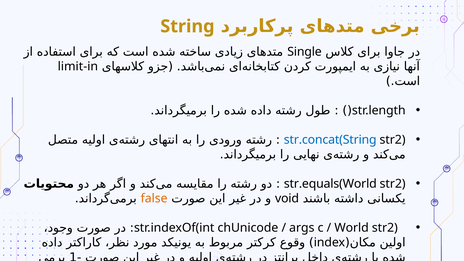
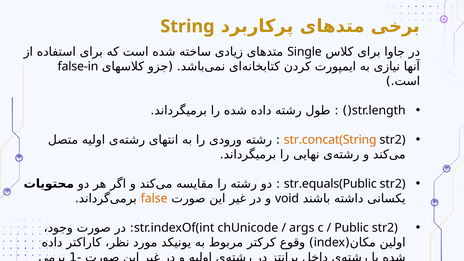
limit-in: limit-in -> false-in (78, 66)
str.concat(String colour: blue -> orange (330, 140)
str.equals(World: str.equals(World -> str.equals(Public (330, 184)
World: World -> Public (352, 228)
